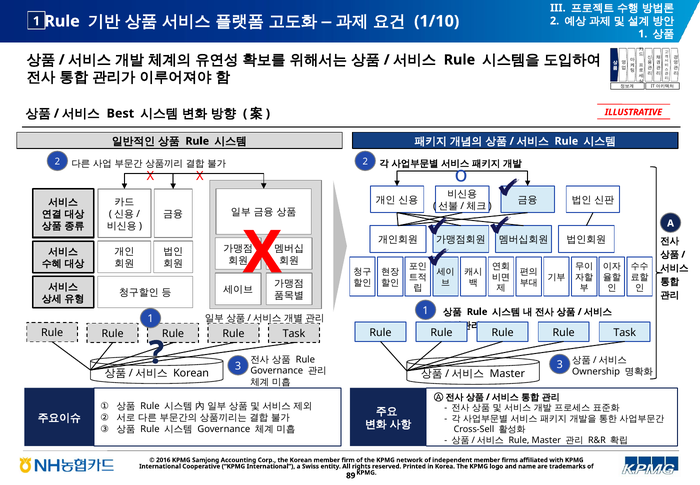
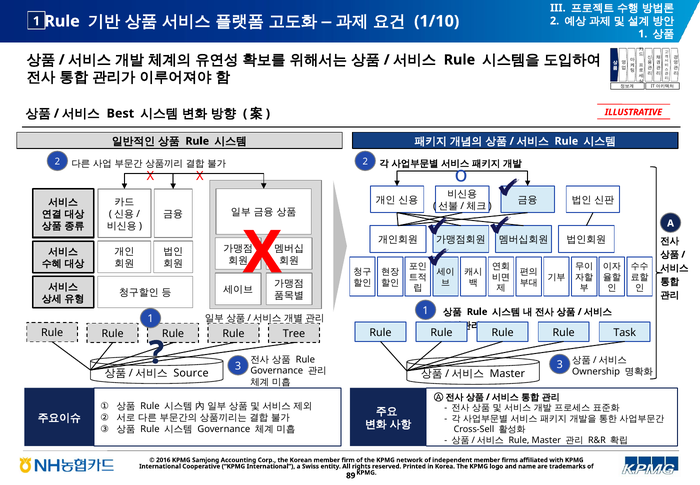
Task: Task -> Tree (294, 333)
Korean: Korean -> Source (191, 373)
